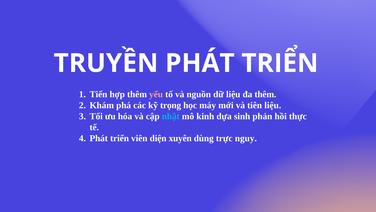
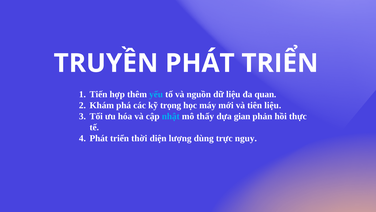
yếu colour: pink -> light blue (156, 94)
đa thêm: thêm -> quan (265, 94)
kinh: kinh -> thấy (205, 116)
sinh: sinh -> gian (242, 116)
viên: viên -> thời (139, 138)
xuyên: xuyên -> lượng (180, 138)
